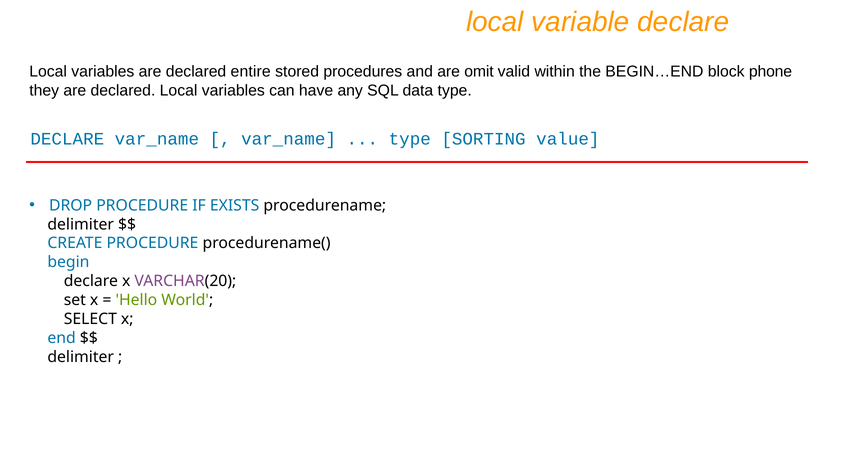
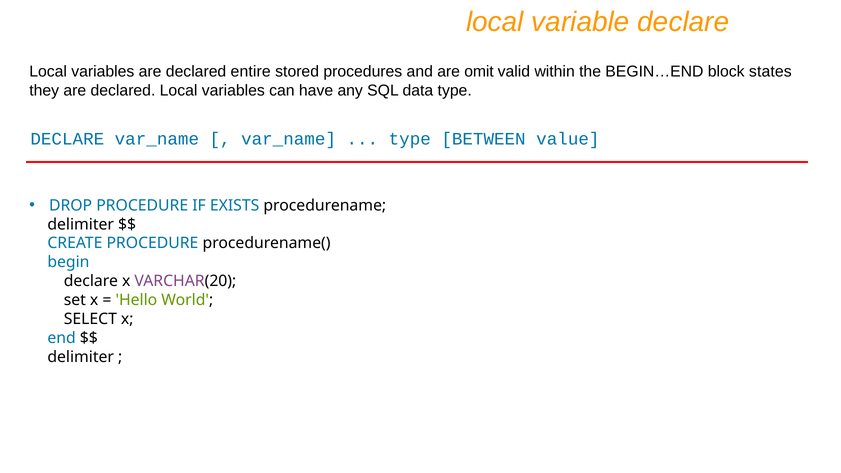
phone: phone -> states (770, 71)
SORTING: SORTING -> BETWEEN (484, 139)
